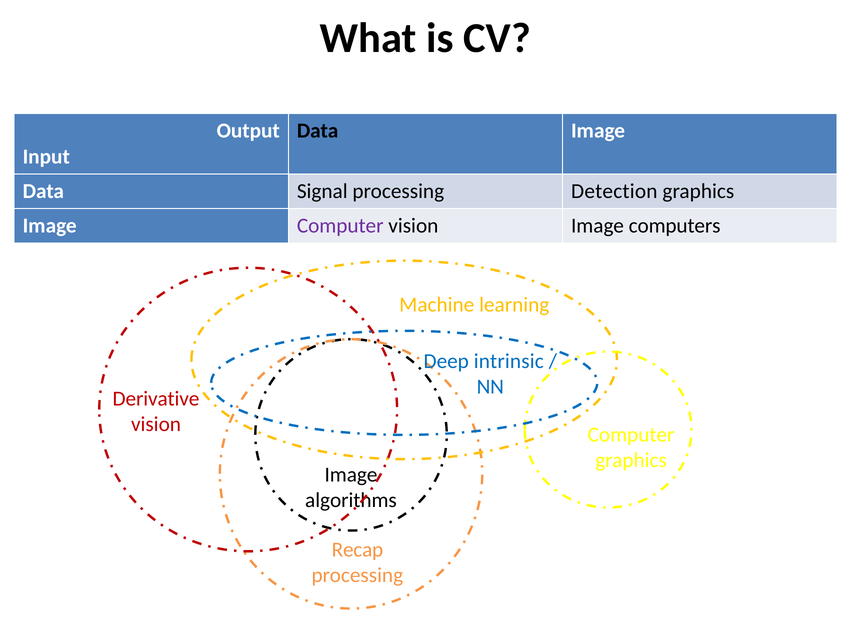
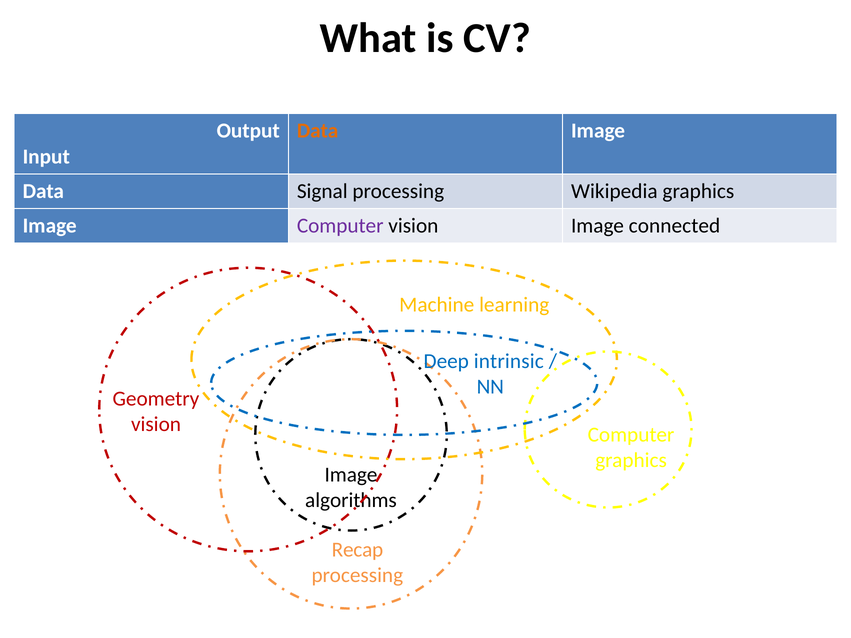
Data colour: black -> orange (318, 131)
Detection: Detection -> Wikipedia (614, 191)
computers: computers -> connected (674, 226)
Derivative: Derivative -> Geometry (156, 399)
